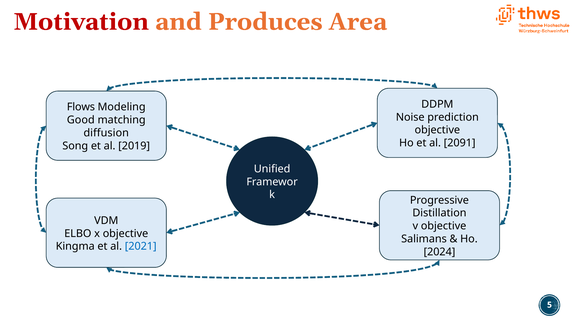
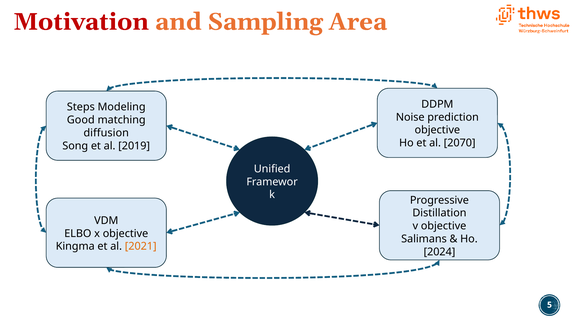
Produces: Produces -> Sampling (265, 22)
Flows: Flows -> Steps (81, 107)
2091: 2091 -> 2070 (460, 143)
2021 colour: blue -> orange (141, 246)
